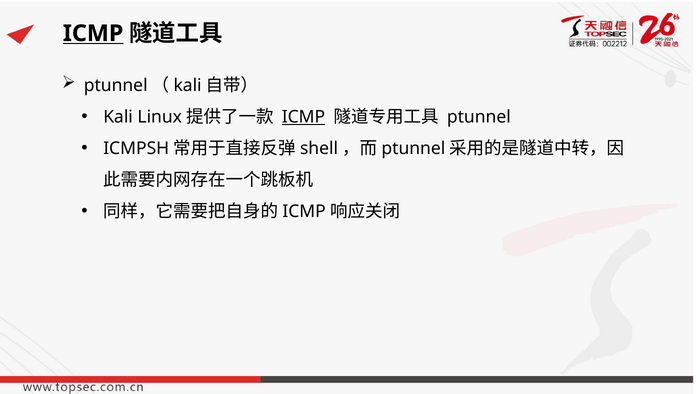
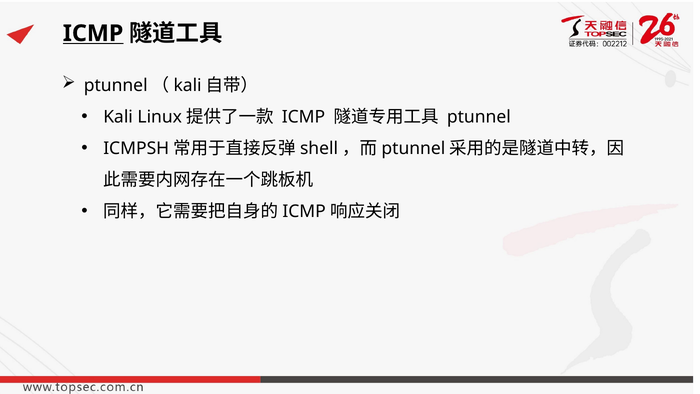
ICMP underline: present -> none (303, 117)
